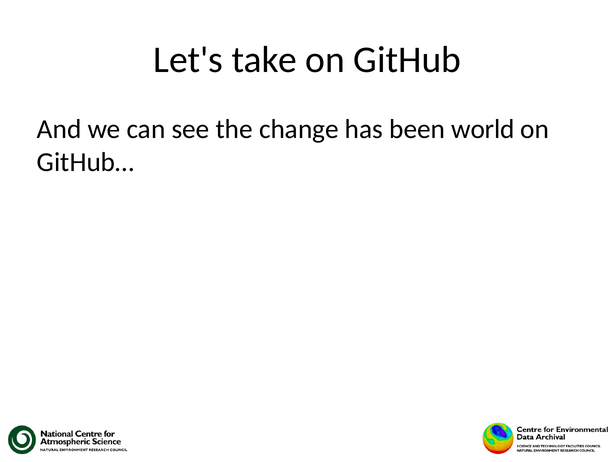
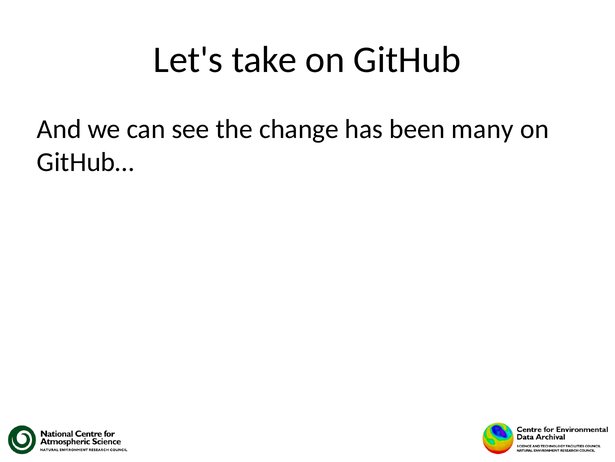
world: world -> many (483, 129)
